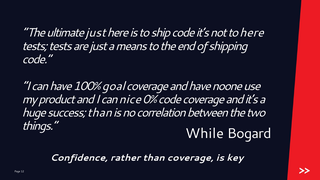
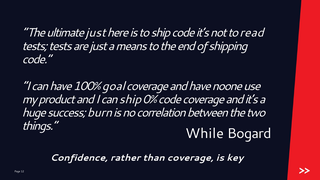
to here: here -> read (252, 33)
can nice: nice -> ship (130, 99)
success than: than -> burn (100, 113)
